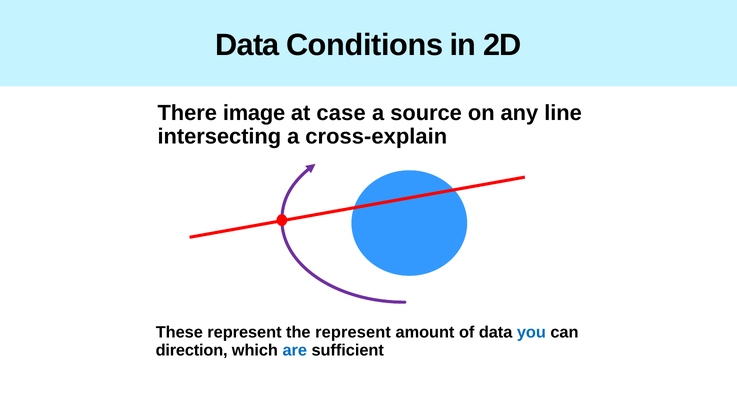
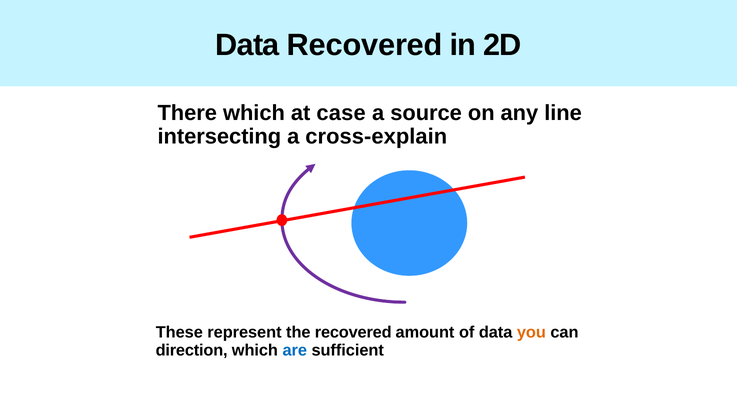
Data Conditions: Conditions -> Recovered (365, 45)
There image: image -> which (254, 113)
the represent: represent -> recovered (353, 332)
you colour: blue -> orange (531, 332)
